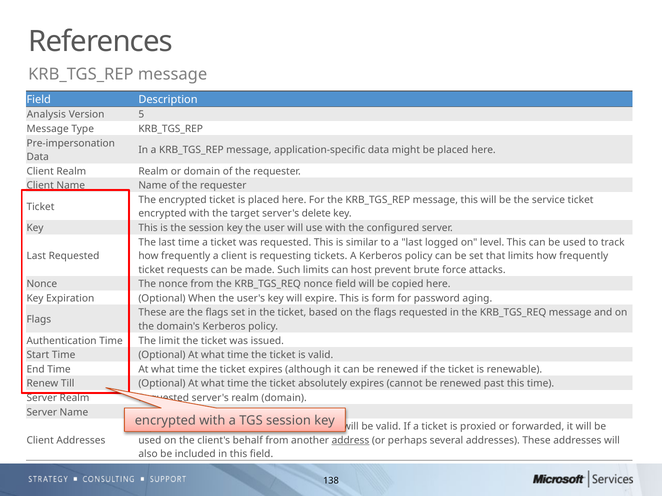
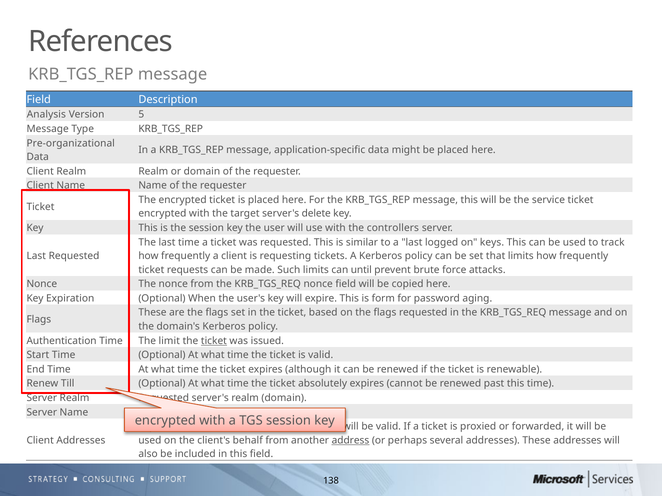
Pre-impersonation: Pre-impersonation -> Pre-organizational (71, 143)
configured: configured -> controllers (393, 228)
level: level -> keys (492, 242)
host: host -> until (361, 270)
ticket underline: none -> present (214, 341)
